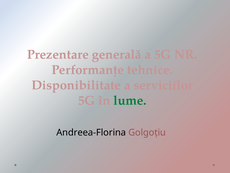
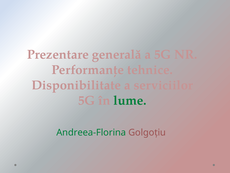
Andreea-Florina colour: black -> green (91, 132)
